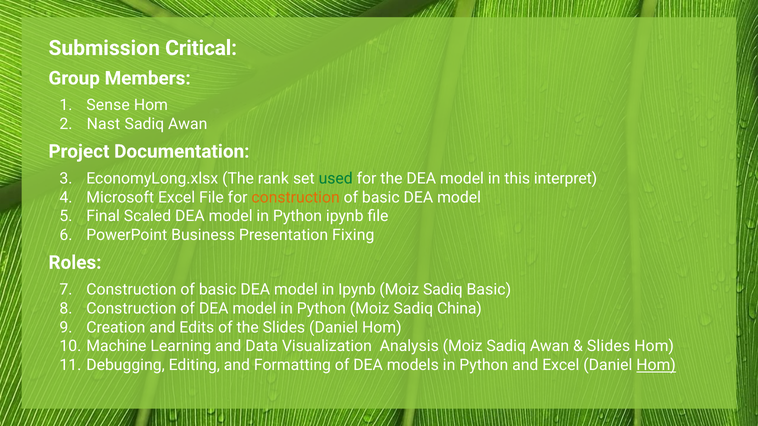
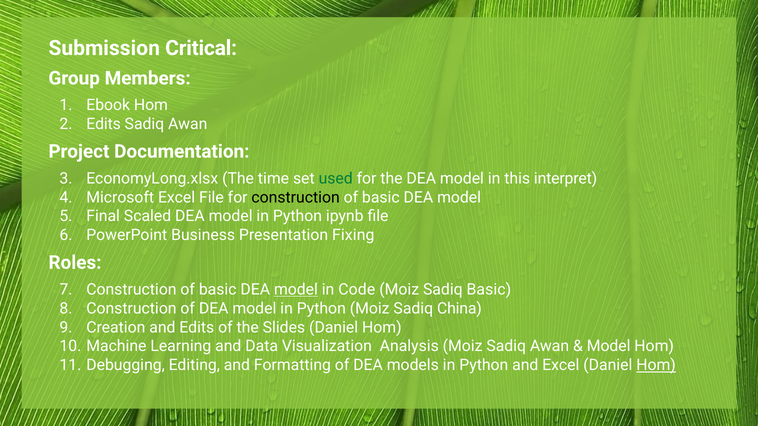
Sense: Sense -> Ebook (108, 105)
Nast: Nast -> Edits (104, 124)
rank: rank -> time (273, 179)
construction colour: orange -> black (296, 197)
model underline: none -> present (296, 290)
in Ipynb: Ipynb -> Code (357, 290)
Slides: Slides -> Model (609, 347)
